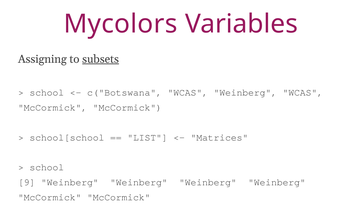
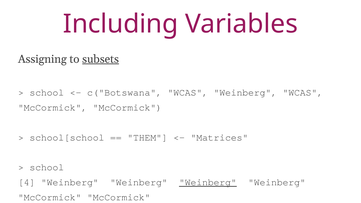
Mycolors: Mycolors -> Including (121, 24)
LIST: LIST -> THEM (147, 137)
9: 9 -> 4 (27, 182)
Weinberg underline: none -> present (208, 182)
